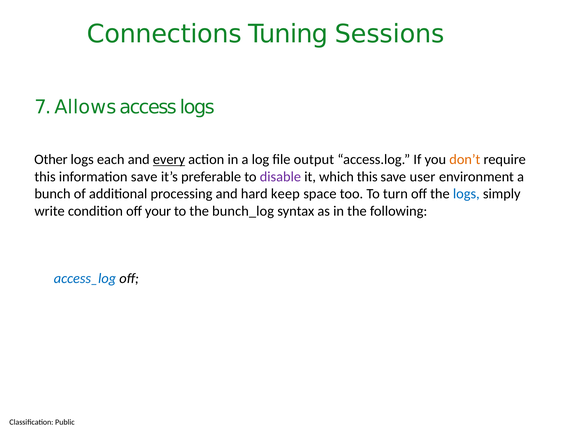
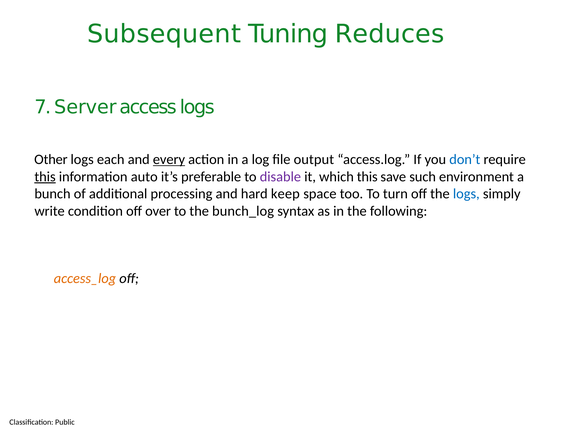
Connections: Connections -> Subsequent (164, 34)
Sessions: Sessions -> Reduces (390, 34)
Allows: Allows -> Server (85, 107)
don’t colour: orange -> blue (465, 160)
this underline: none -> present (45, 177)
information save: save -> auto (144, 177)
user: user -> such (423, 177)
your: your -> over (158, 211)
access_log colour: blue -> orange (85, 279)
